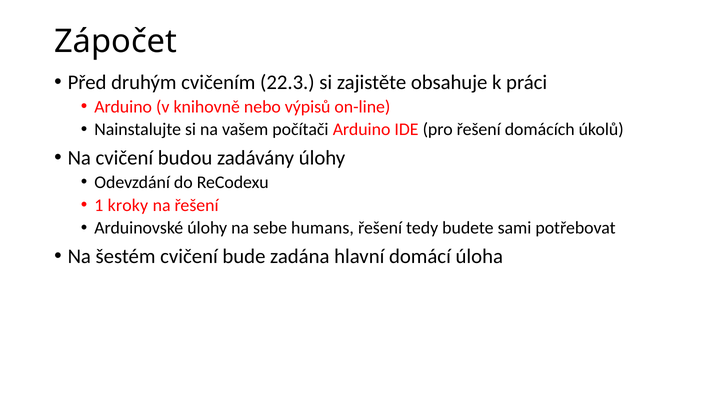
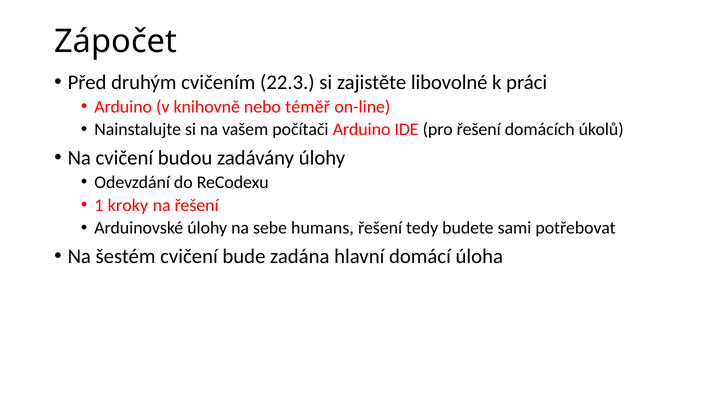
obsahuje: obsahuje -> libovolné (449, 82)
výpisů: výpisů -> téměř (308, 107)
